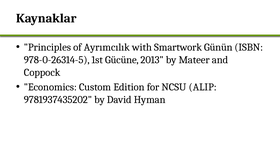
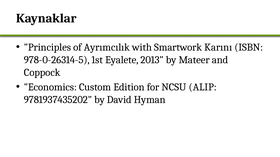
Günün: Günün -> Karını (218, 47)
Gücüne: Gücüne -> Eyalete (122, 60)
